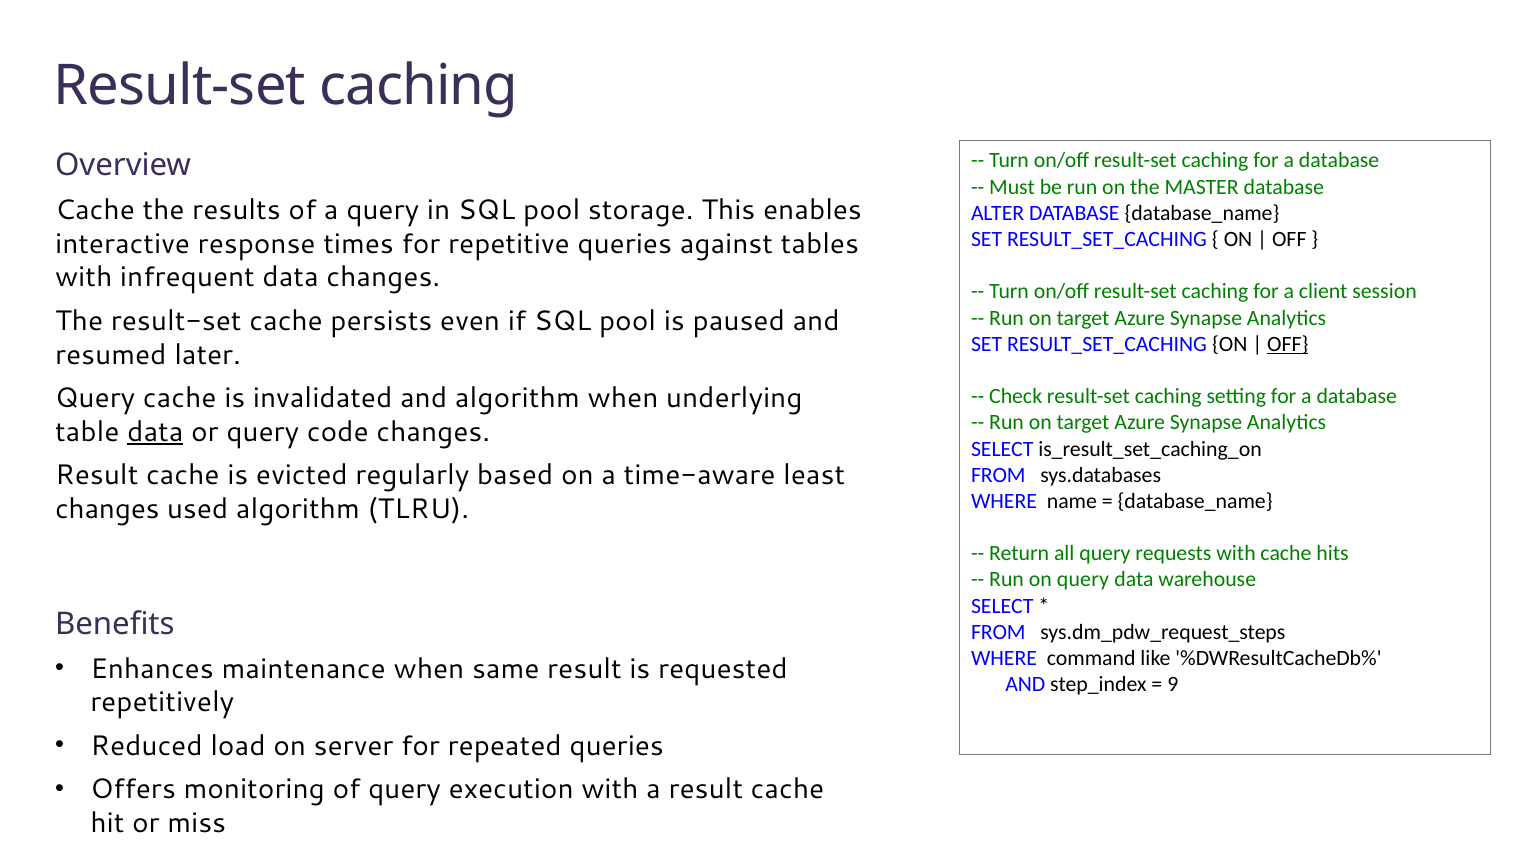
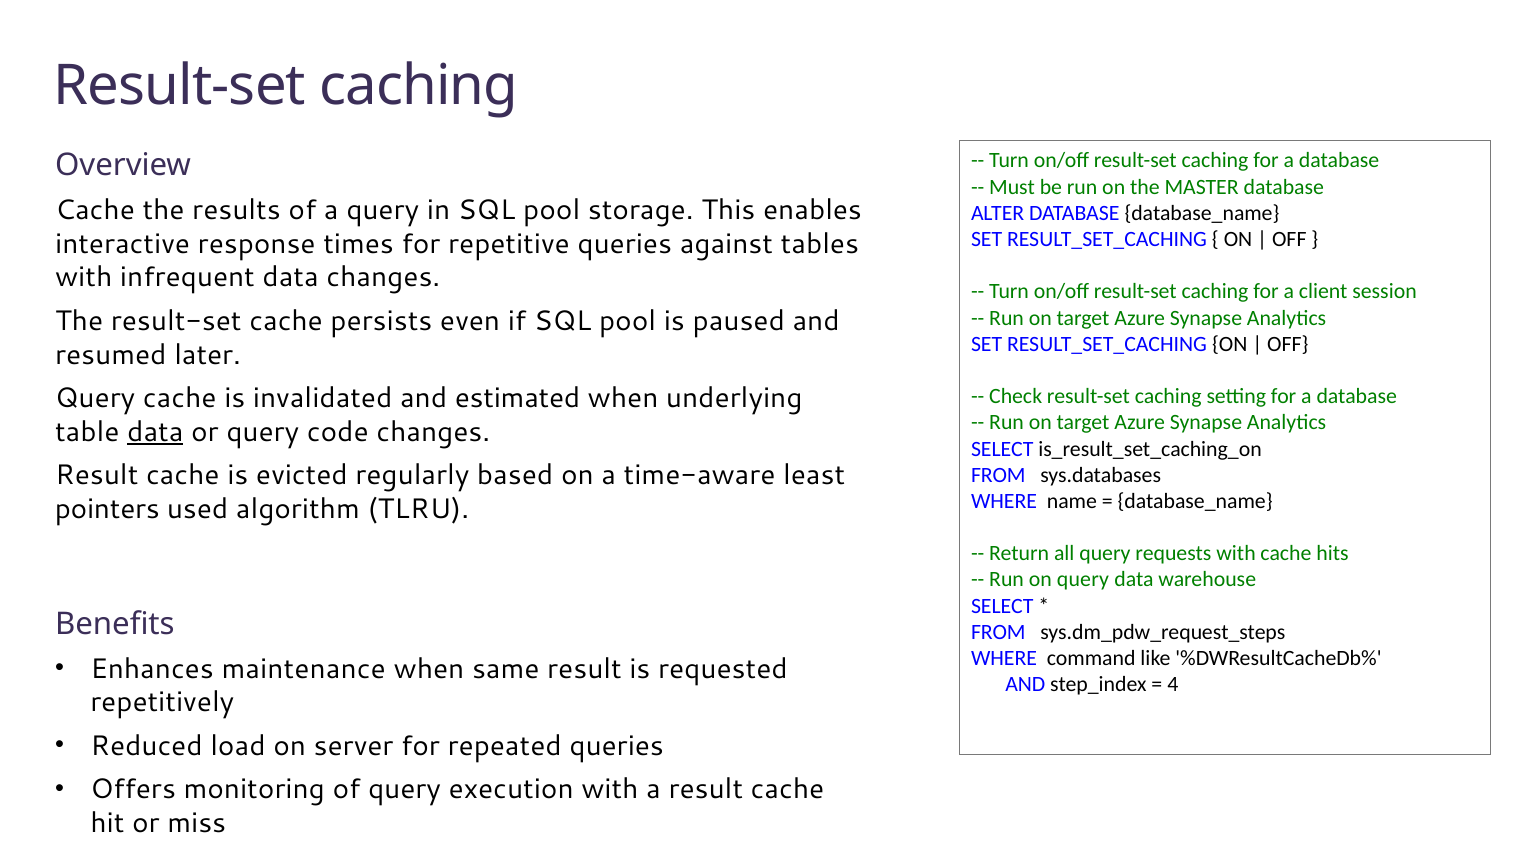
OFF underline: present -> none (1288, 344)
and algorithm: algorithm -> estimated (518, 398)
changes: changes -> pointers (107, 509)
9: 9 -> 4 (1173, 685)
